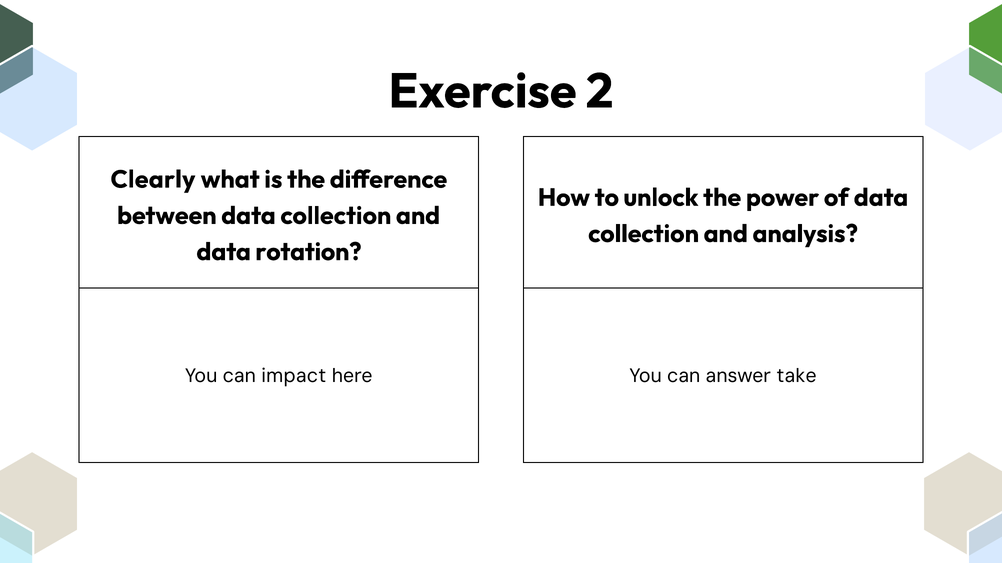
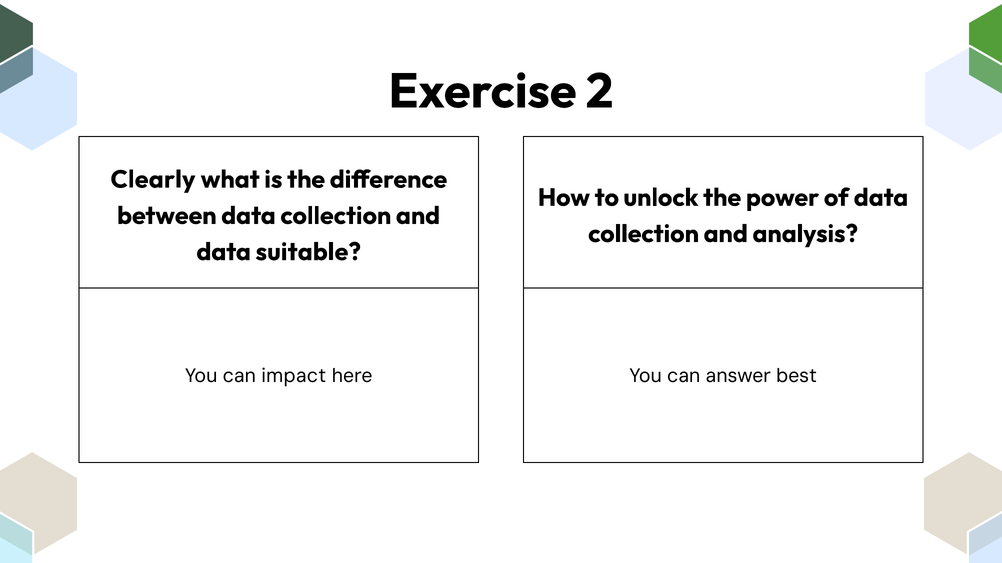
rotation: rotation -> suitable (308, 252)
take: take -> best (797, 376)
